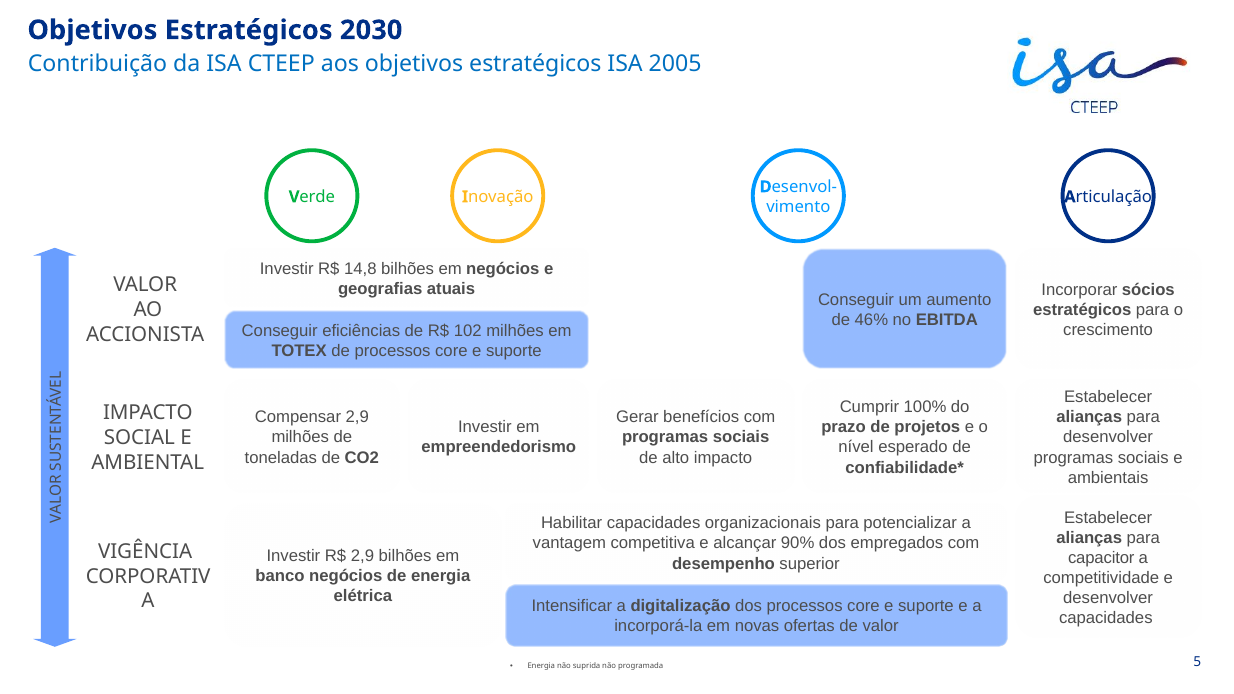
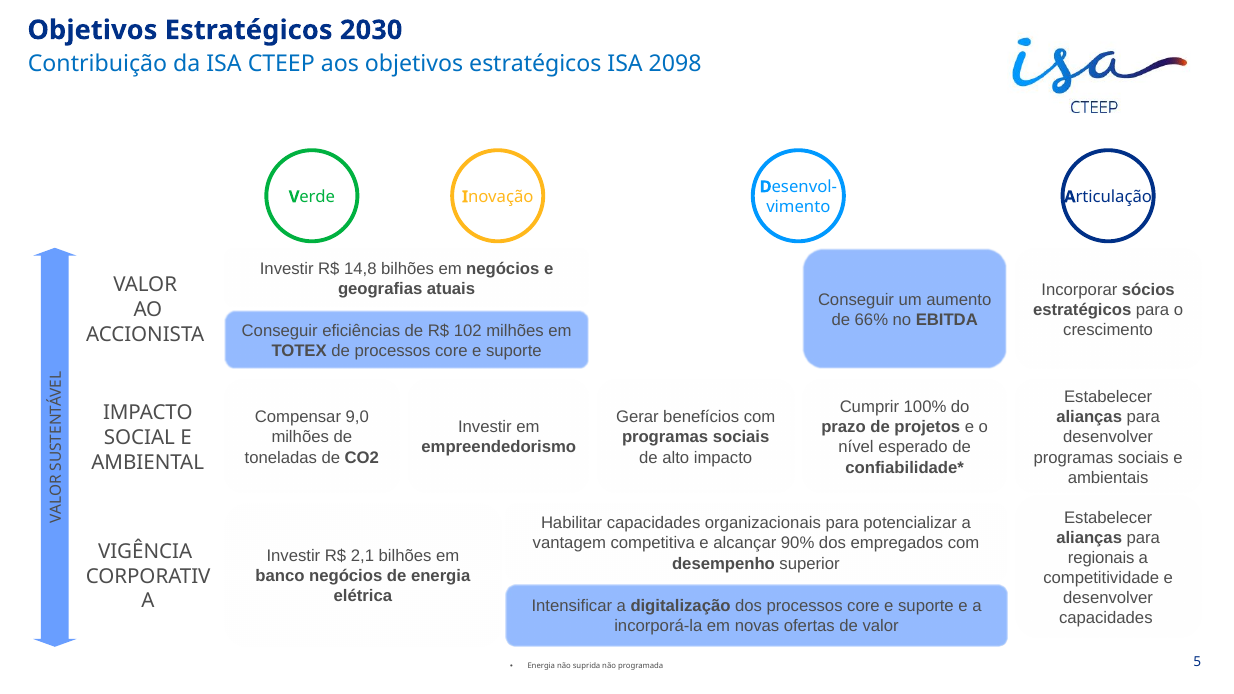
2005: 2005 -> 2098 (675, 64)
46%: 46% -> 66% (871, 320)
Compensar 2,9: 2,9 -> 9,0 (357, 417)
R$ 2,9: 2,9 -> 2,1 (362, 556)
capacitor: capacitor -> regionais (1101, 558)
